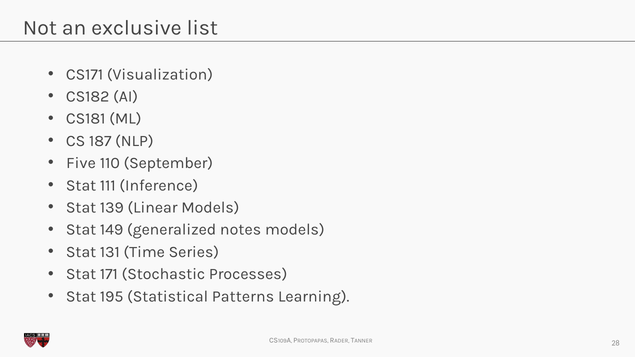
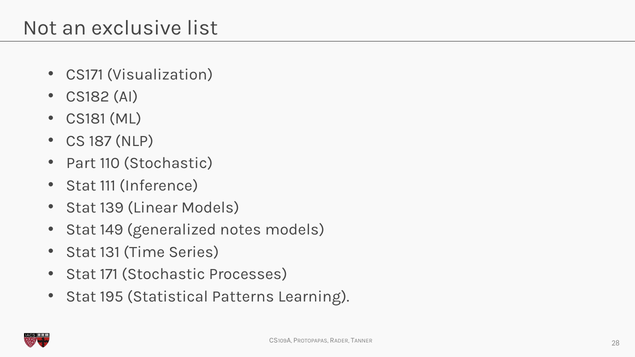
Five: Five -> Part (81, 163)
110 September: September -> Stochastic (168, 163)
